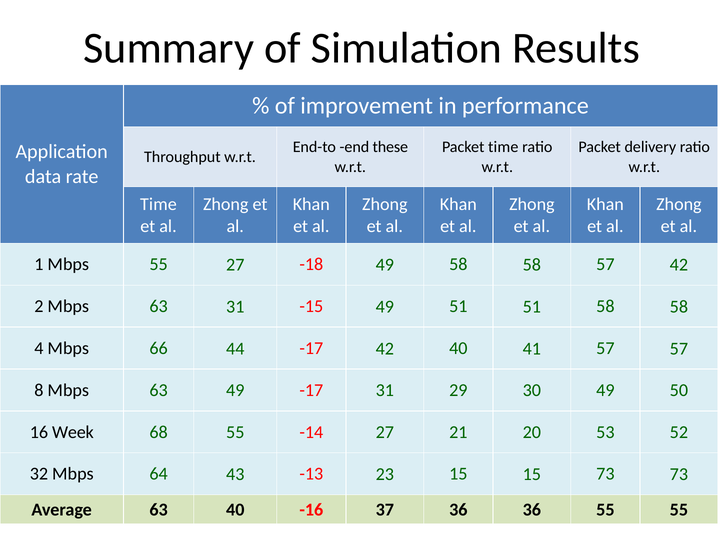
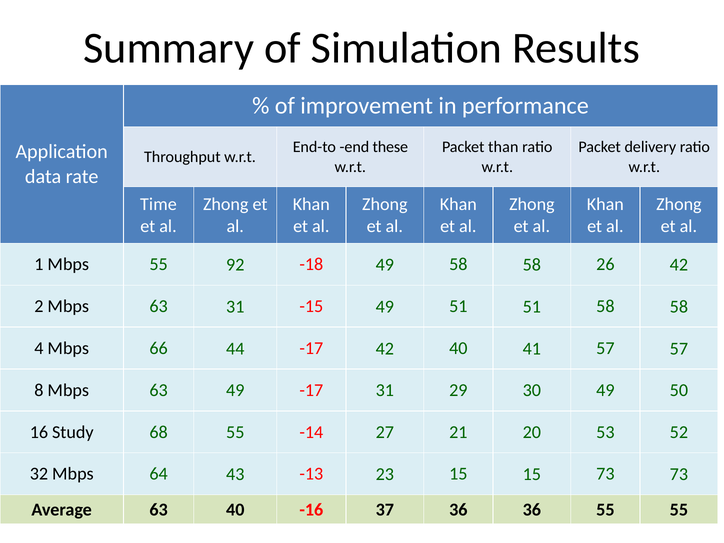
Packet time: time -> than (503, 147)
55 27: 27 -> 92 (235, 265)
58 57: 57 -> 26 (605, 264)
Week: Week -> Study (73, 432)
